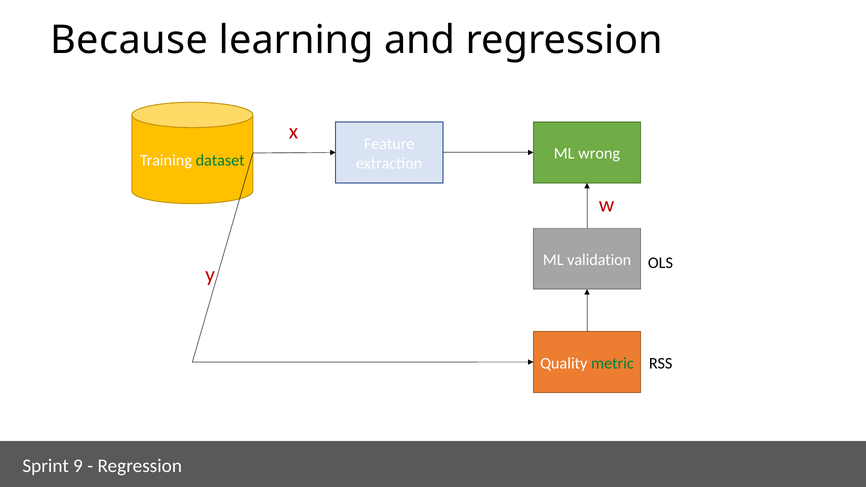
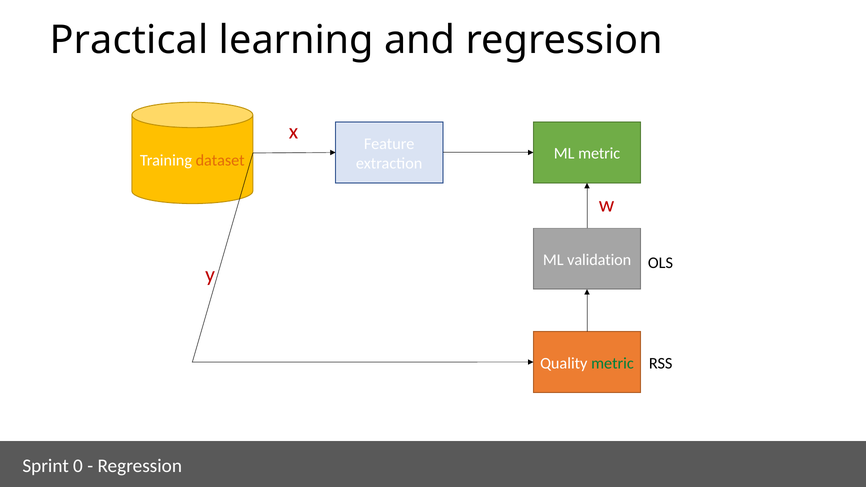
Because: Because -> Practical (129, 40)
ML wrong: wrong -> metric (599, 154)
dataset colour: green -> orange (220, 160)
9: 9 -> 0 (78, 466)
